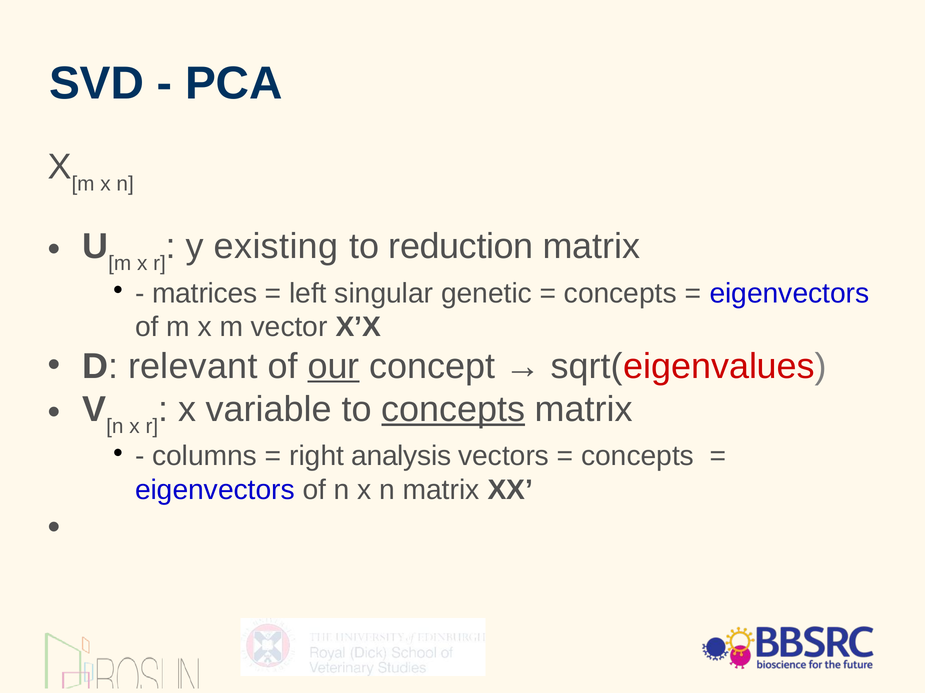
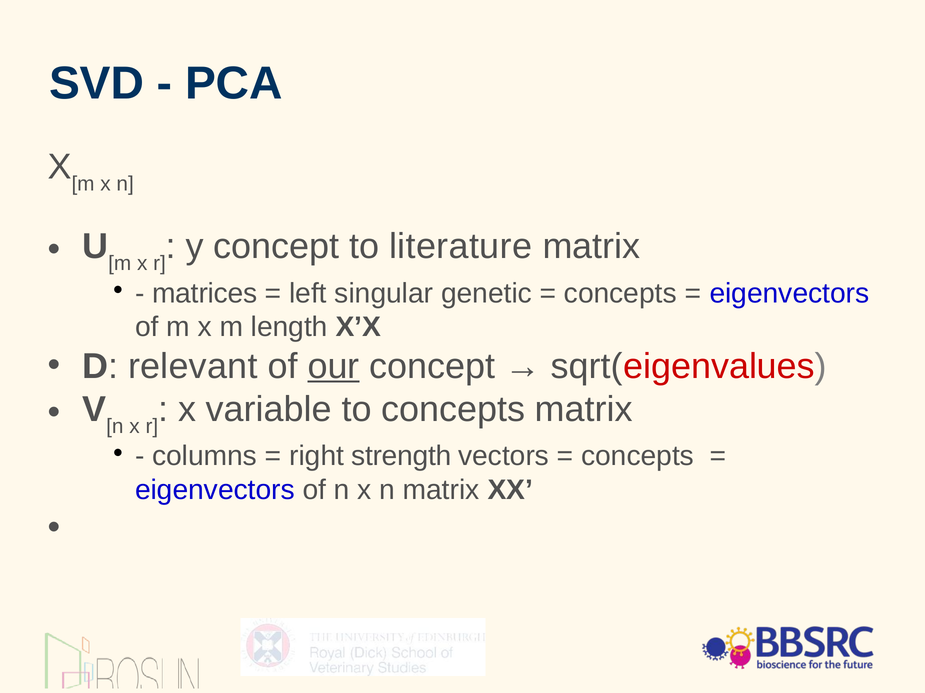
y existing: existing -> concept (276, 247)
reduction: reduction -> literature (461, 247)
vector: vector -> length (289, 328)
concepts underline: present -> none (453, 410)
analysis: analysis -> strength (401, 457)
